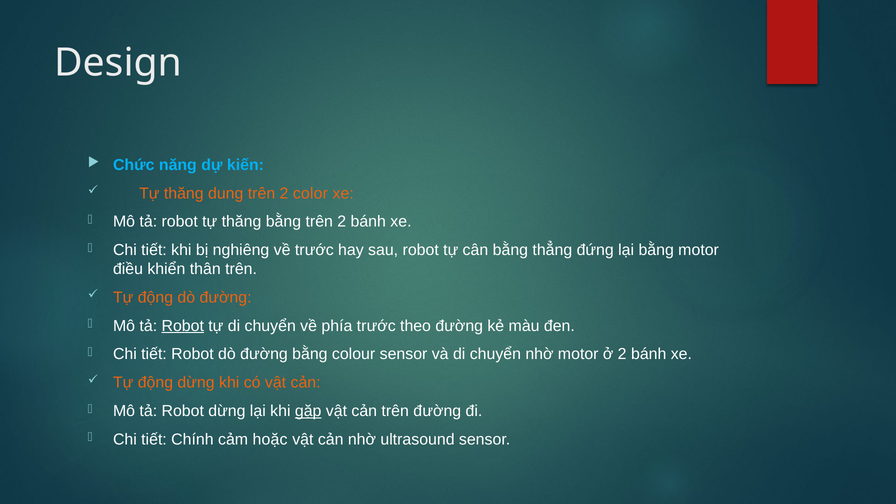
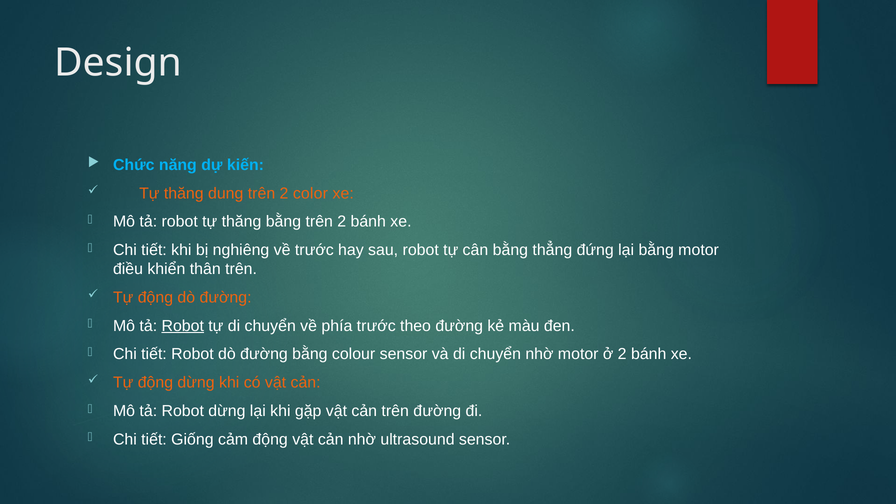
gặp underline: present -> none (308, 411)
Chính: Chính -> Giống (192, 439)
cảm hoặc: hoặc -> động (270, 439)
